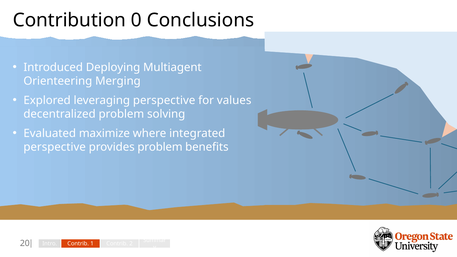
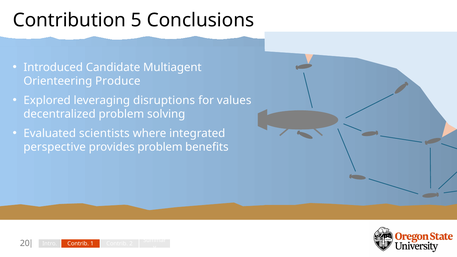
0: 0 -> 5 (136, 20)
Deploying: Deploying -> Candidate (113, 67)
Merging: Merging -> Produce (118, 81)
leveraging perspective: perspective -> disruptions (164, 100)
maximize: maximize -> scientists (104, 134)
